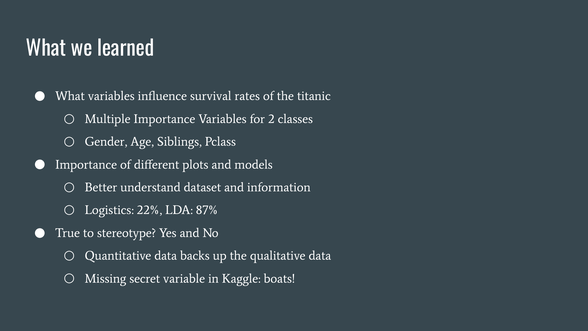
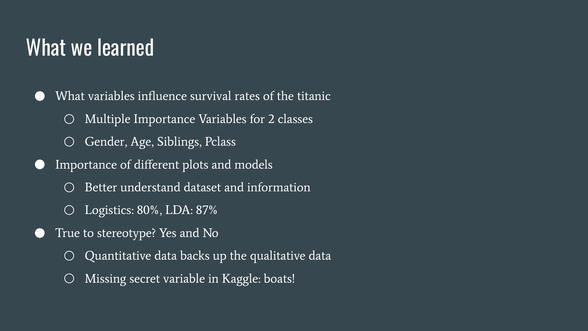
22%: 22% -> 80% (150, 210)
